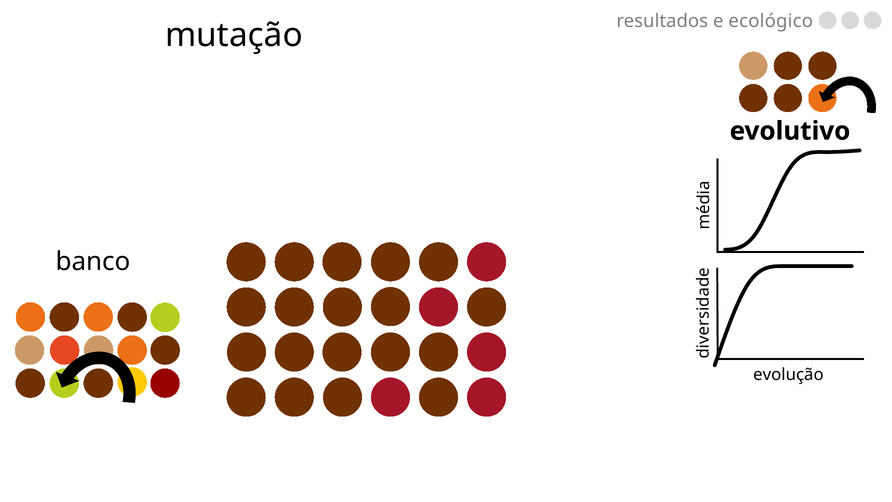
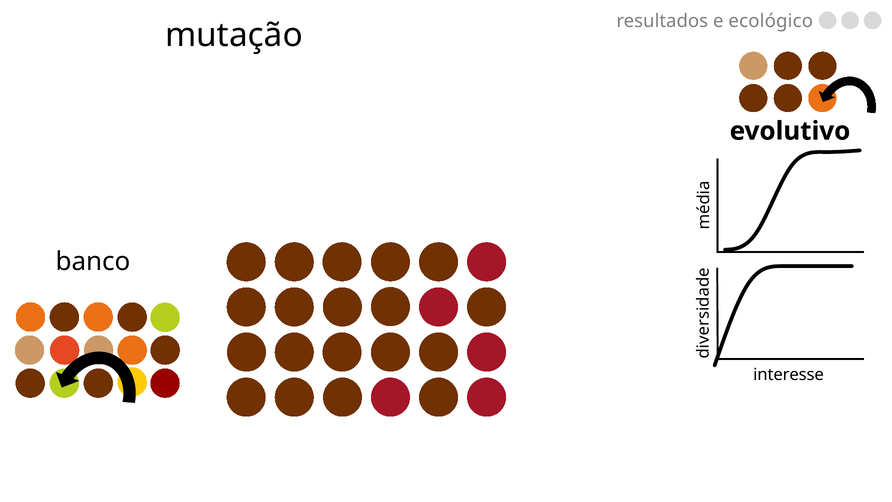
evolução: evolução -> interesse (788, 374)
